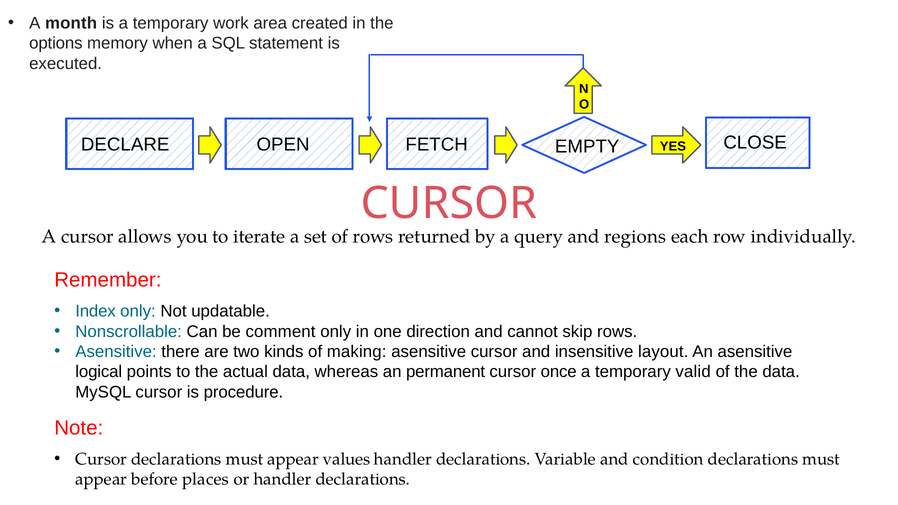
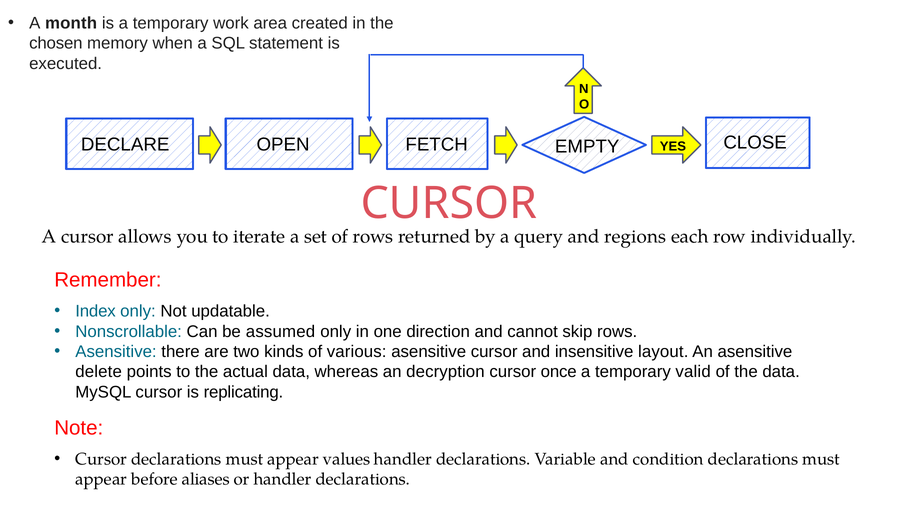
options: options -> chosen (56, 43)
comment: comment -> assumed (281, 332)
making: making -> various (357, 352)
logical: logical -> delete (99, 372)
permanent: permanent -> decryption (445, 372)
procedure: procedure -> replicating (243, 392)
places: places -> aliases (206, 479)
